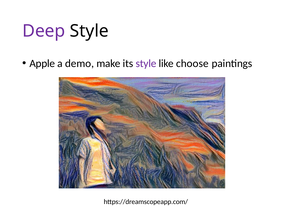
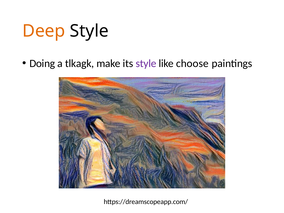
Deep colour: purple -> orange (44, 31)
Apple: Apple -> Doing (42, 63)
demo: demo -> tlkagk (80, 63)
